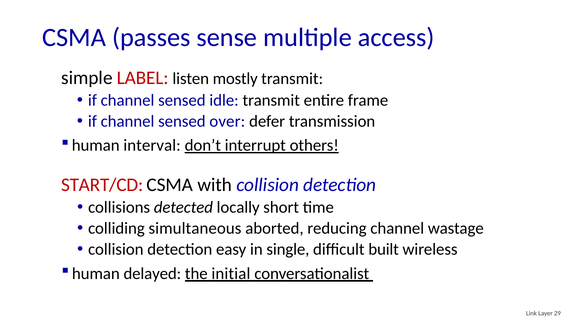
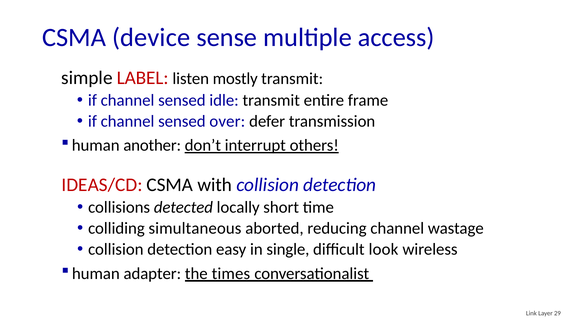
passes: passes -> device (151, 37)
interval: interval -> another (152, 145)
START/CD: START/CD -> IDEAS/CD (102, 185)
built: built -> look (383, 249)
delayed: delayed -> adapter (152, 273)
initial: initial -> times (231, 273)
